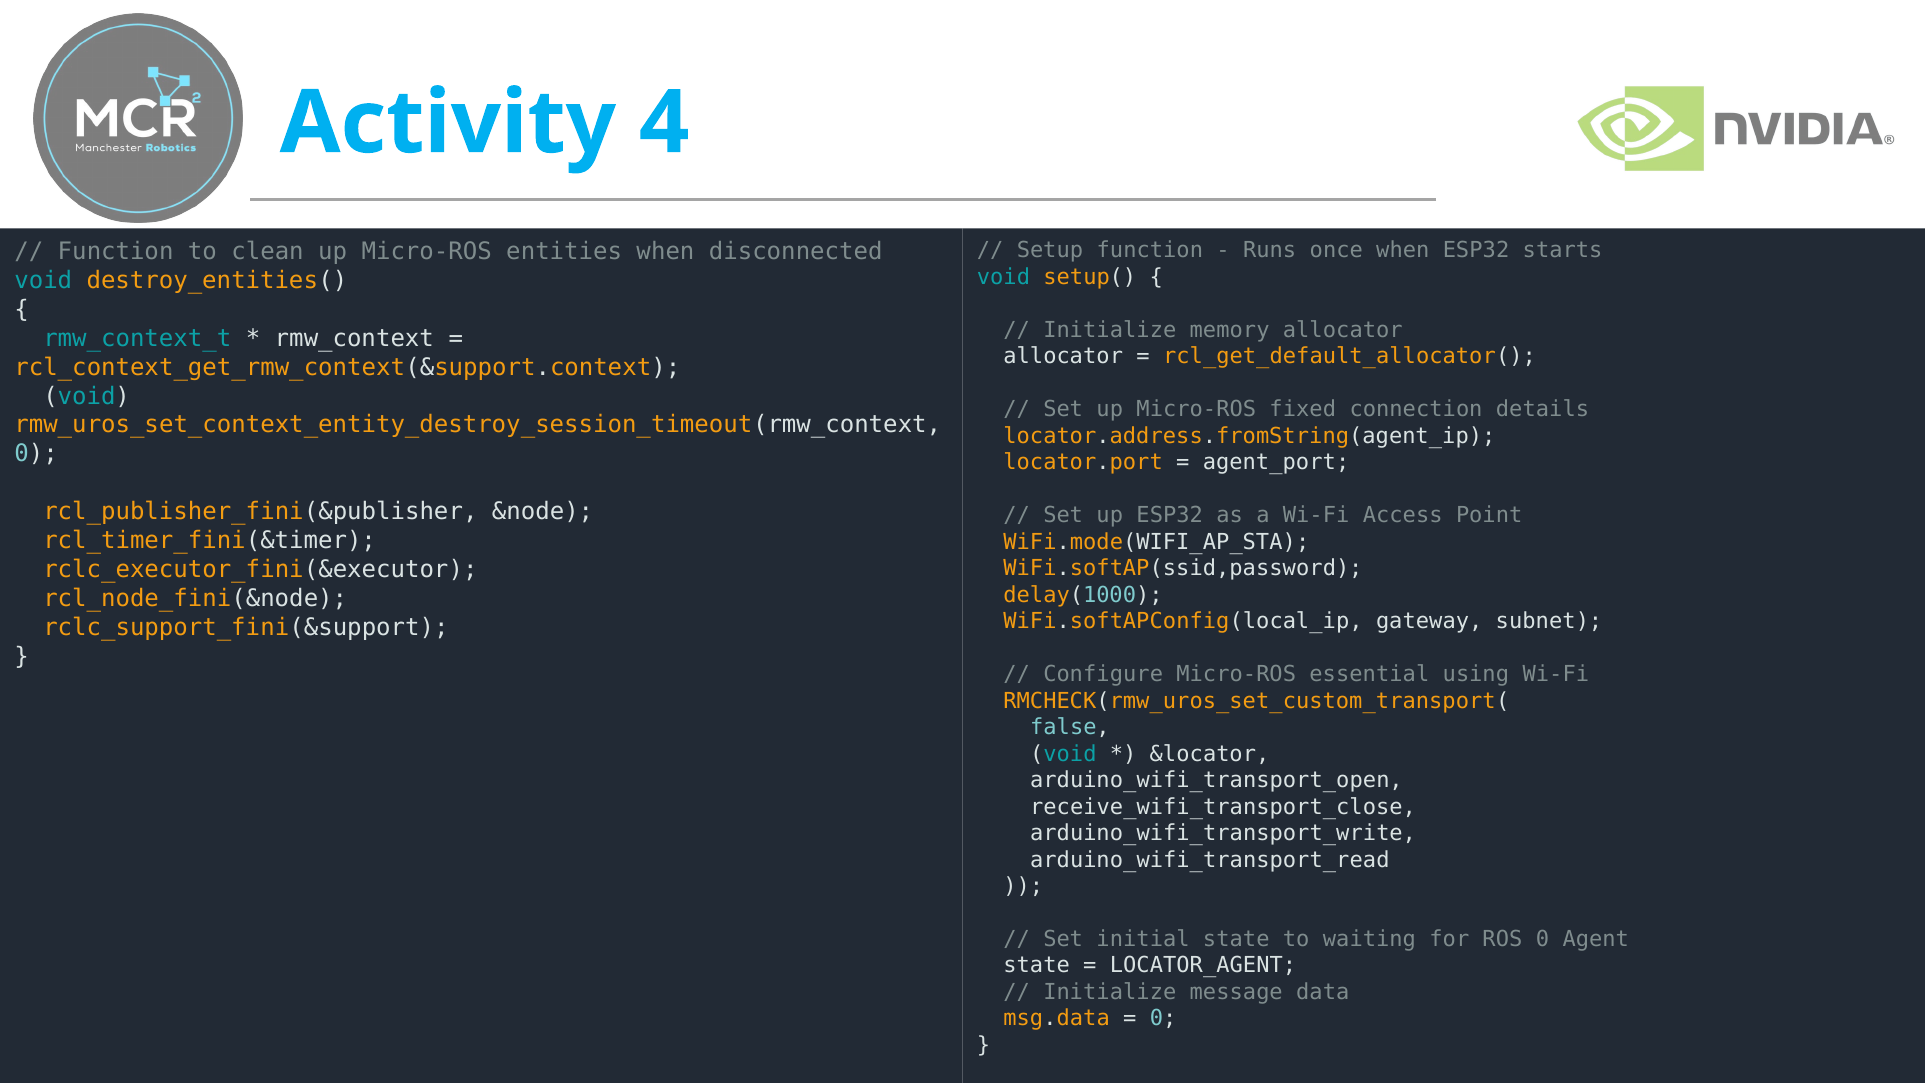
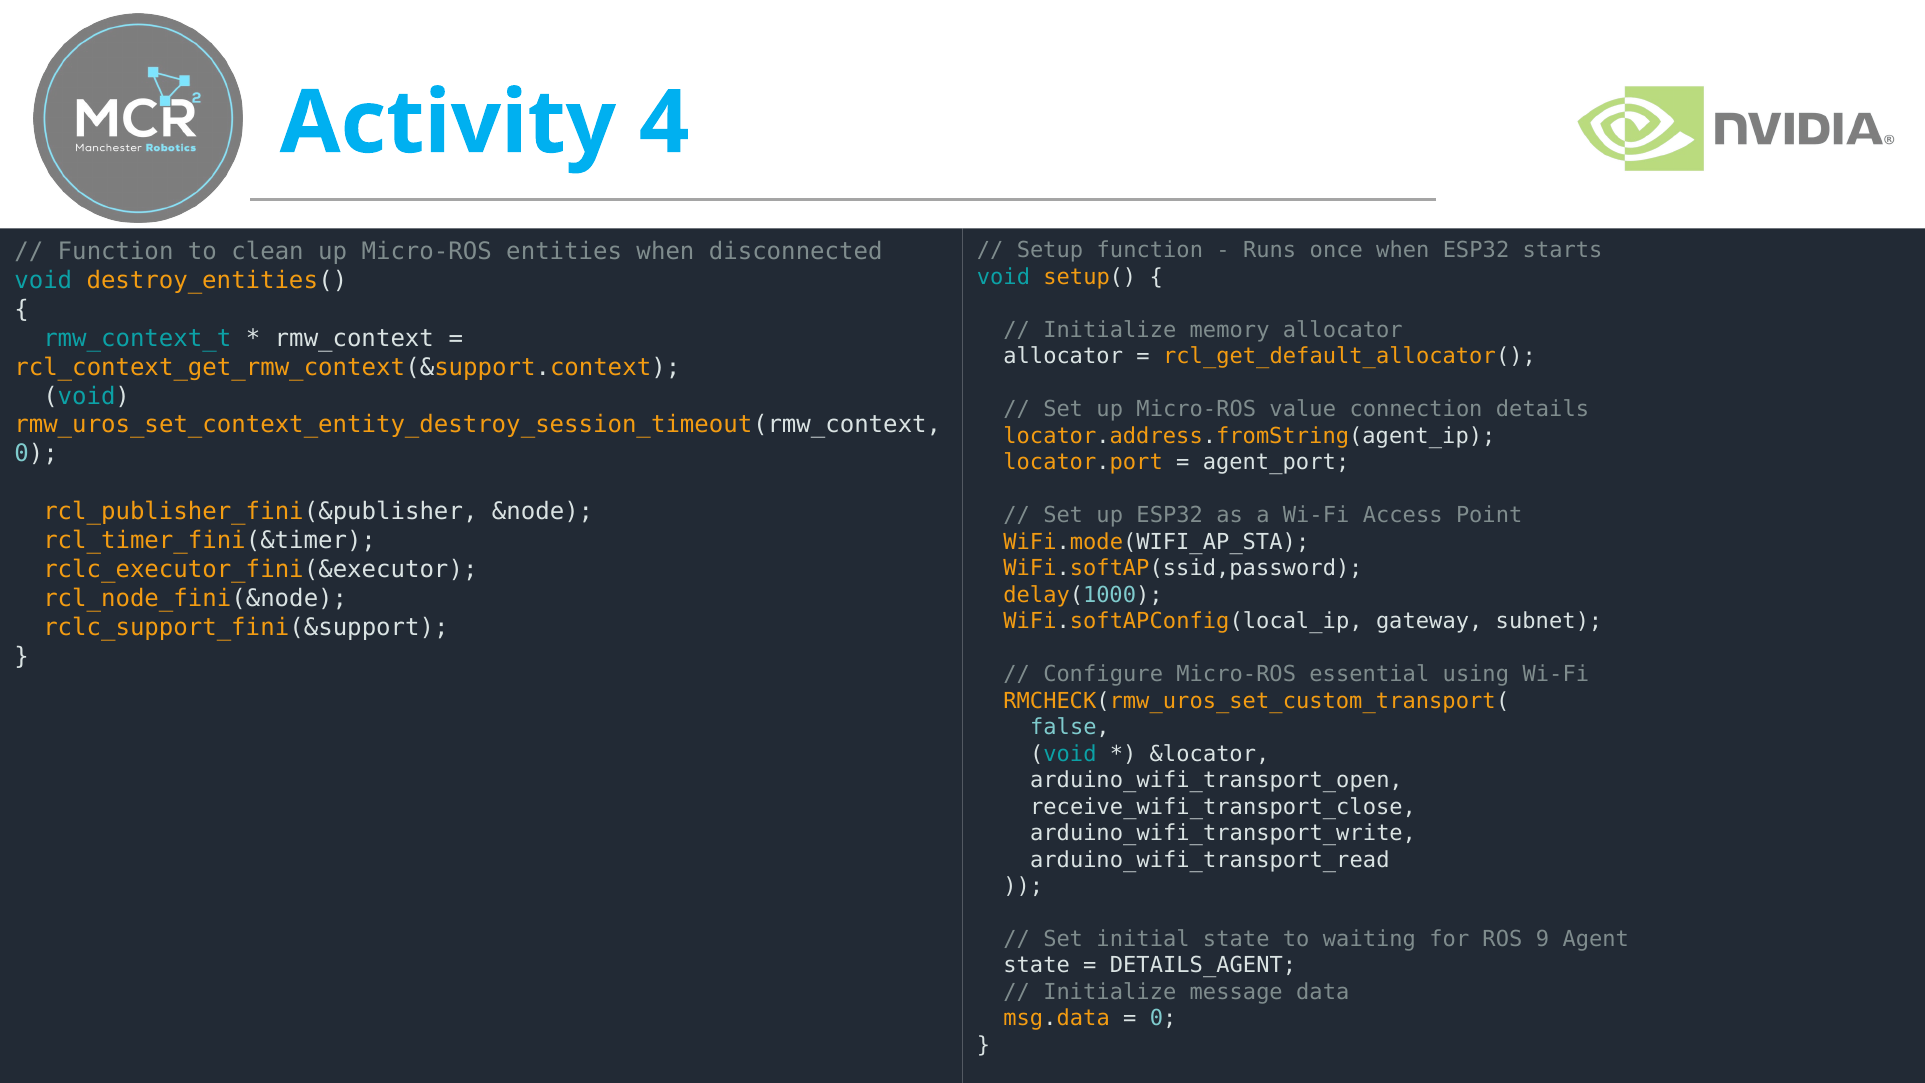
fixed: fixed -> value (1303, 409)
ROS 0: 0 -> 9 (1542, 939)
LOCATOR_AGENT: LOCATOR_AGENT -> DETAILS_AGENT (1203, 966)
